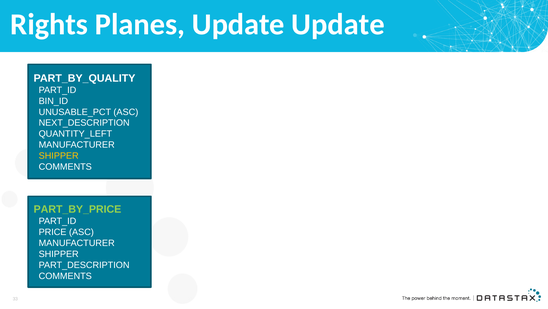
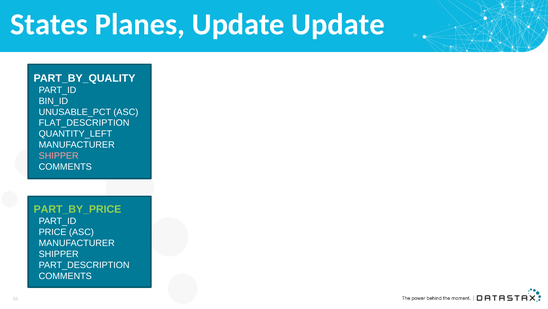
Rights: Rights -> States (49, 24)
NEXT_DESCRIPTION: NEXT_DESCRIPTION -> FLAT_DESCRIPTION (84, 123)
SHIPPER colour: yellow -> pink (59, 156)
